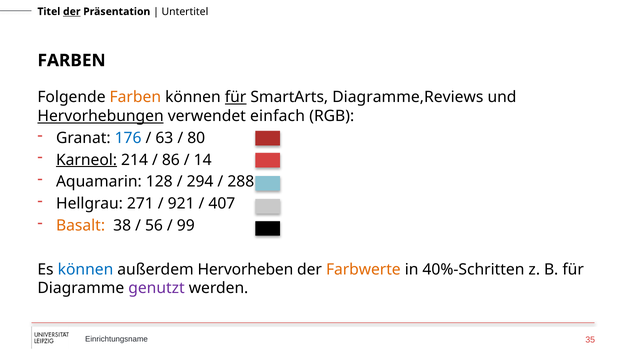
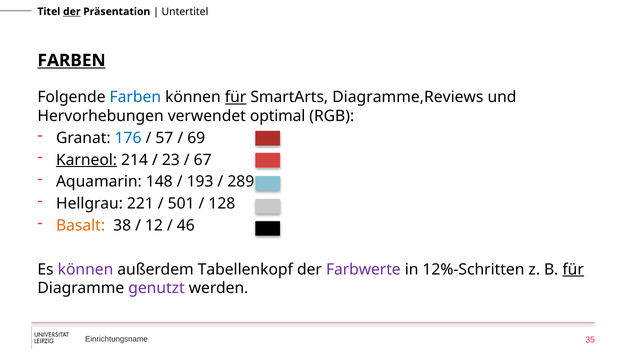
FARBEN underline: none -> present (72, 61)
Farben colour: orange -> blue (135, 97)
Hervorhebungen underline: present -> none (101, 116)
einfach: einfach -> optimal (278, 116)
63: 63 -> 57 (164, 138)
80: 80 -> 69 (196, 138)
86: 86 -> 23 (171, 160)
14: 14 -> 67 (203, 160)
128: 128 -> 148 (159, 182)
294: 294 -> 193 (200, 182)
288: 288 -> 289 (241, 182)
271: 271 -> 221 (140, 204)
921: 921 -> 501 (181, 204)
407: 407 -> 128 (222, 204)
56: 56 -> 12 (154, 226)
99: 99 -> 46 (186, 226)
können colour: blue -> purple (86, 269)
Hervorheben: Hervorheben -> Tabellenkopf (245, 269)
Farbwerte colour: orange -> purple (363, 269)
40%-Schritten: 40%-Schritten -> 12%-Schritten (473, 269)
für underline: none -> present (573, 269)
